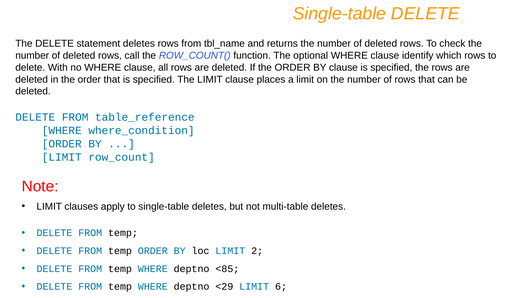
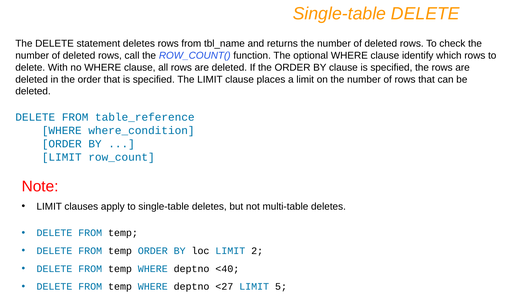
<85: <85 -> <40 (227, 269)
<29: <29 -> <27 (224, 287)
6: 6 -> 5 (281, 287)
